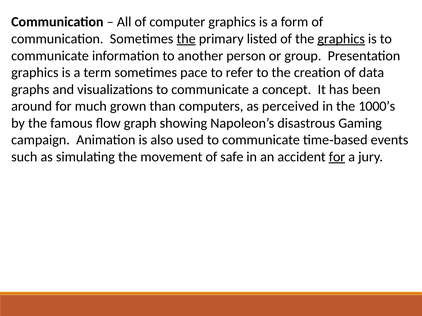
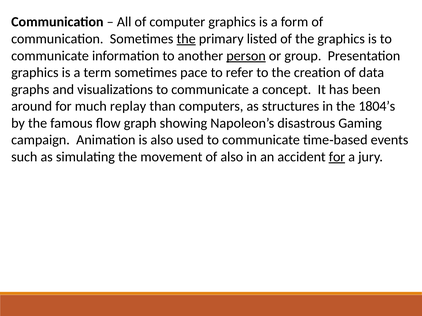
graphics underline: present -> none (341, 39)
person underline: none -> present (246, 56)
grown: grown -> replay (128, 106)
perceived: perceived -> structures (291, 106)
1000’s: 1000’s -> 1804’s (377, 106)
of safe: safe -> also (232, 157)
